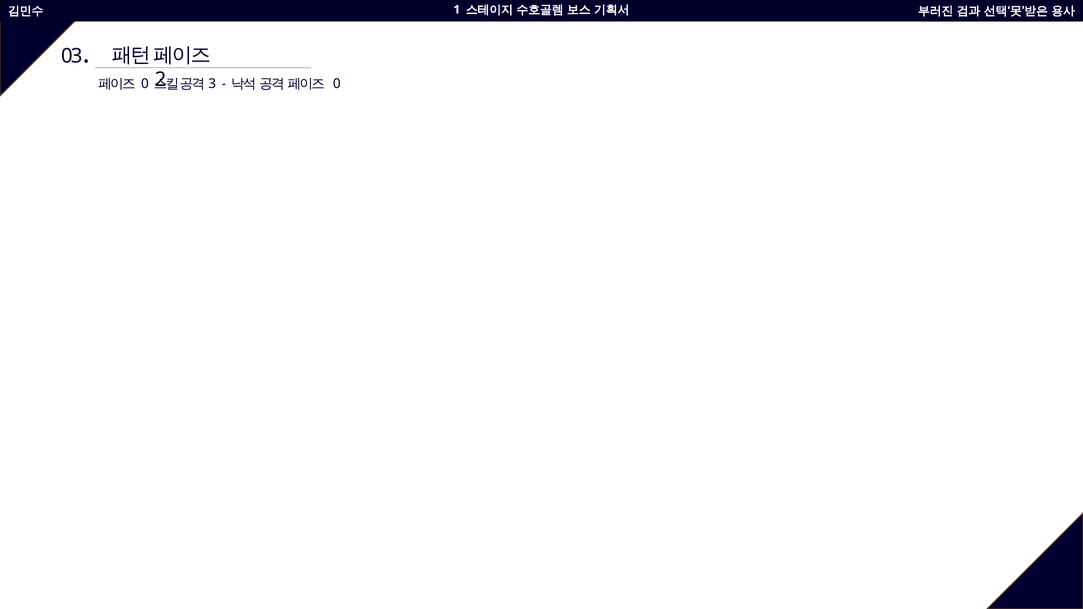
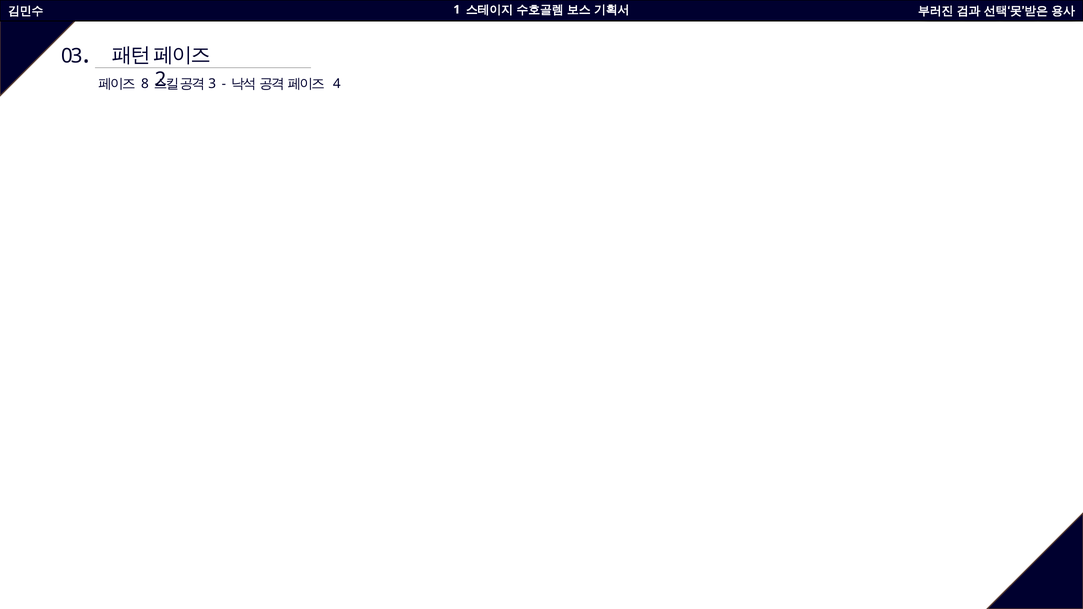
0: 0 -> 8 (145, 84)
0: 0 -> 4 (337, 84)
